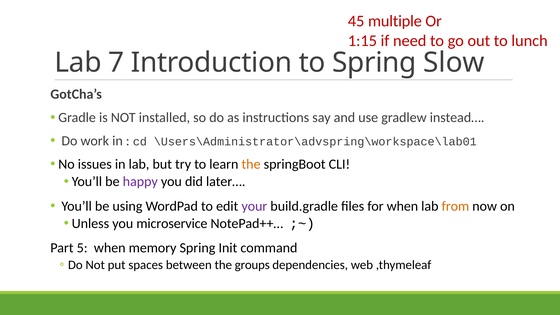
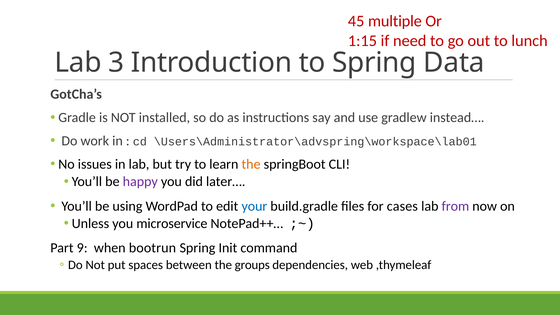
7: 7 -> 3 (116, 63)
Slow: Slow -> Data (454, 63)
your colour: purple -> blue (254, 206)
for when: when -> cases (402, 206)
from colour: orange -> purple (455, 206)
5: 5 -> 9 (82, 248)
memory: memory -> bootrun (152, 248)
